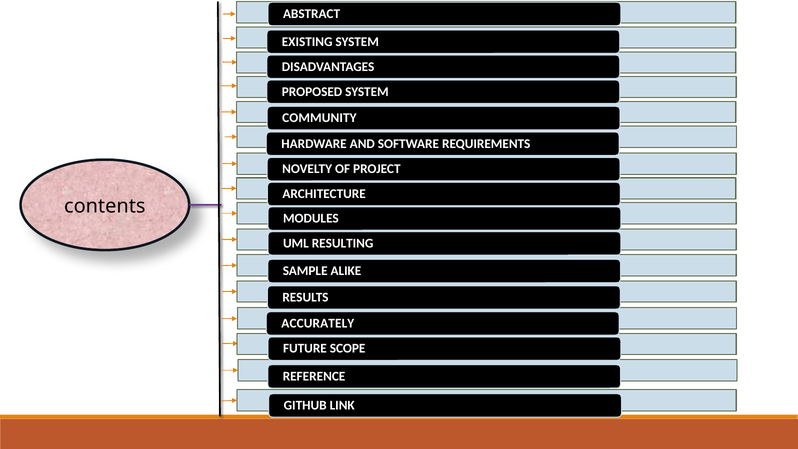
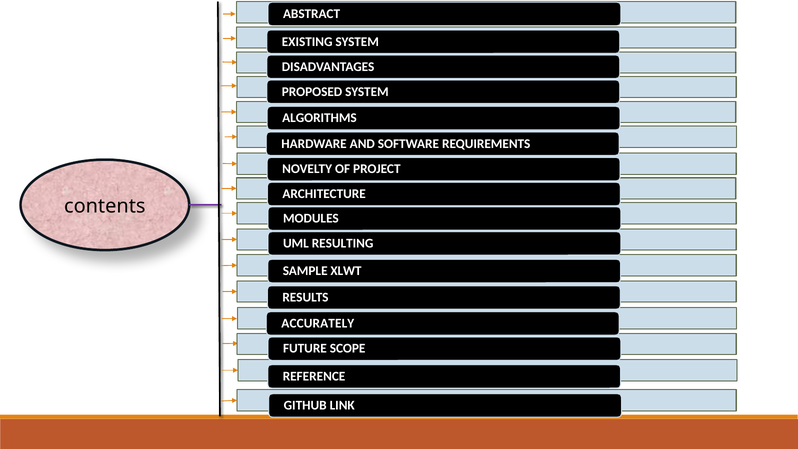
COMMUNITY: COMMUNITY -> ALGORITHMS (319, 118)
ALIKE: ALIKE -> XLWT (346, 271)
